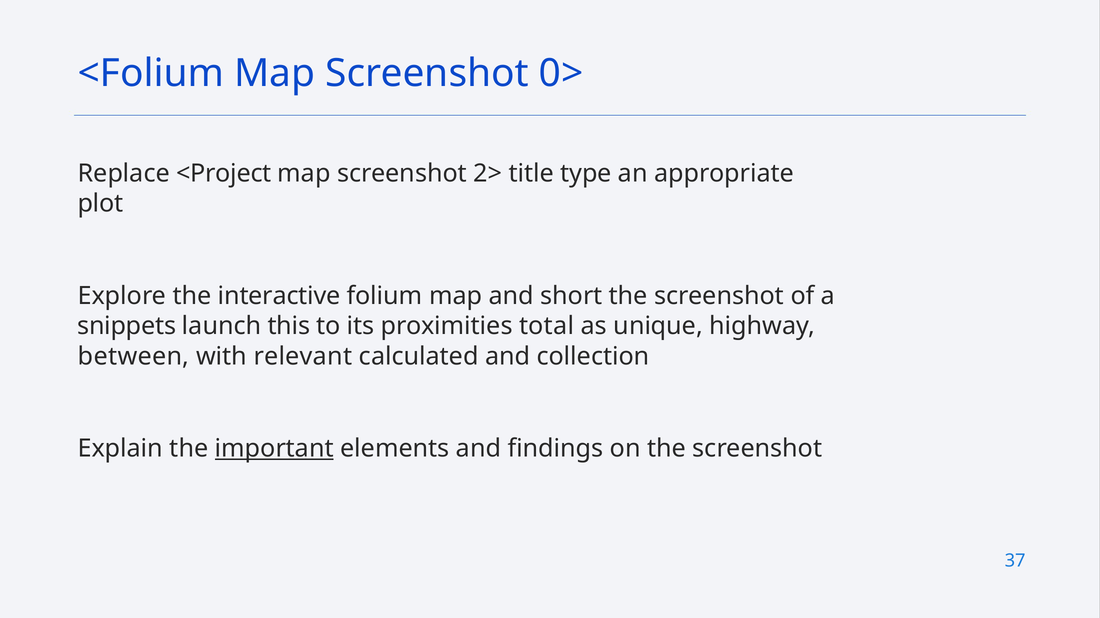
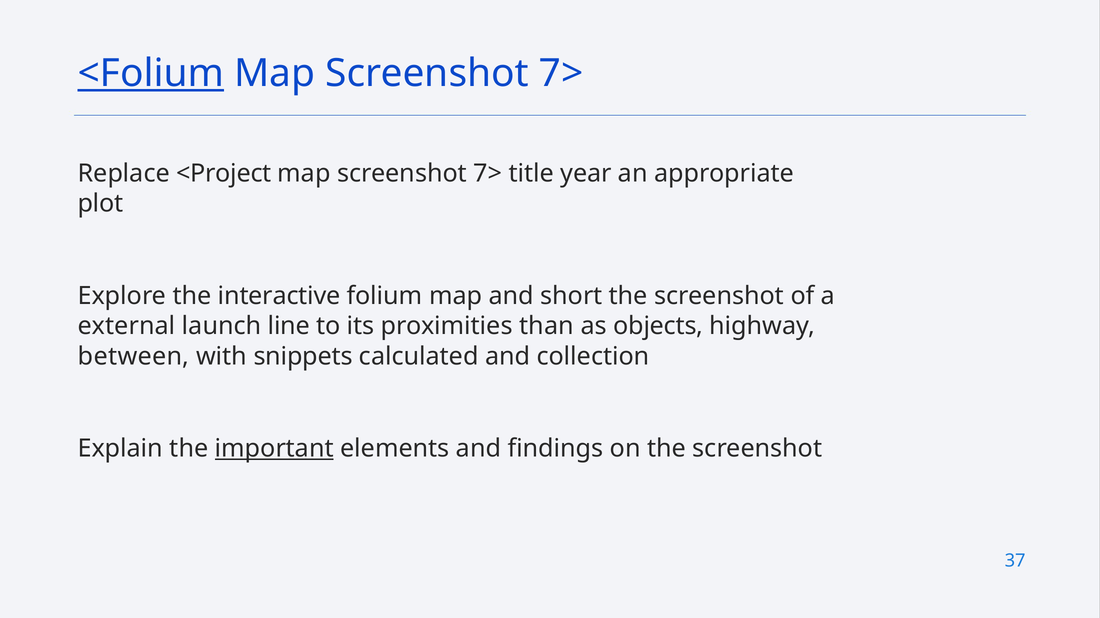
<Folium underline: none -> present (151, 73)
0>: 0> -> 7> (561, 73)
2>: 2> -> 7> (488, 174)
type: type -> year (586, 174)
snippets: snippets -> external (127, 326)
this: this -> line (289, 326)
total: total -> than (547, 326)
unique: unique -> objects (658, 326)
relevant: relevant -> snippets (303, 357)
